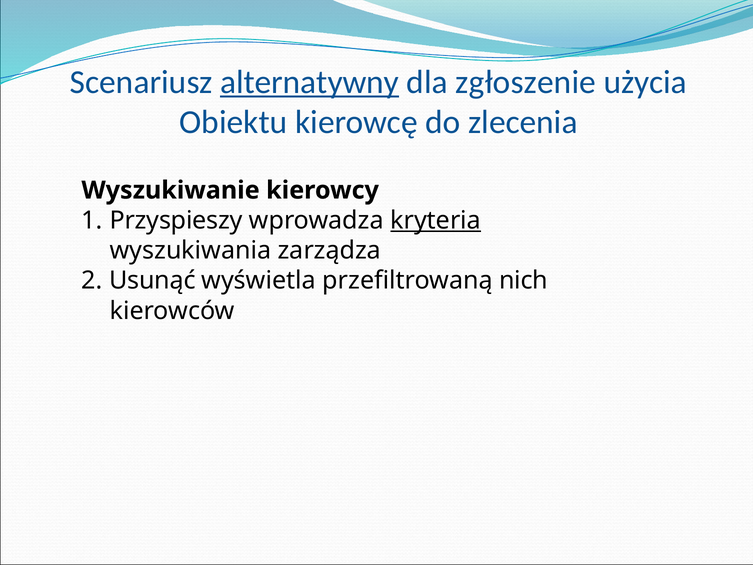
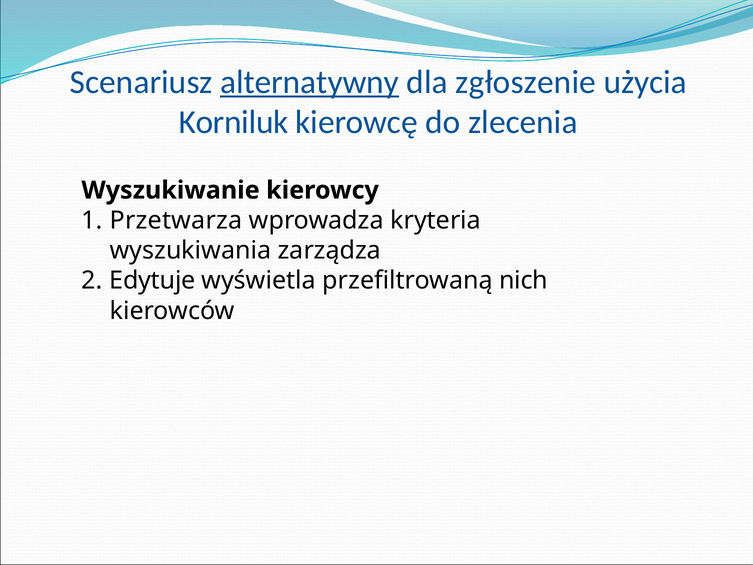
Obiektu: Obiektu -> Korniluk (234, 122)
Przyspieszy: Przyspieszy -> Przetwarza (176, 220)
kryteria underline: present -> none (436, 220)
Usunąć: Usunąć -> Edytuje (152, 281)
